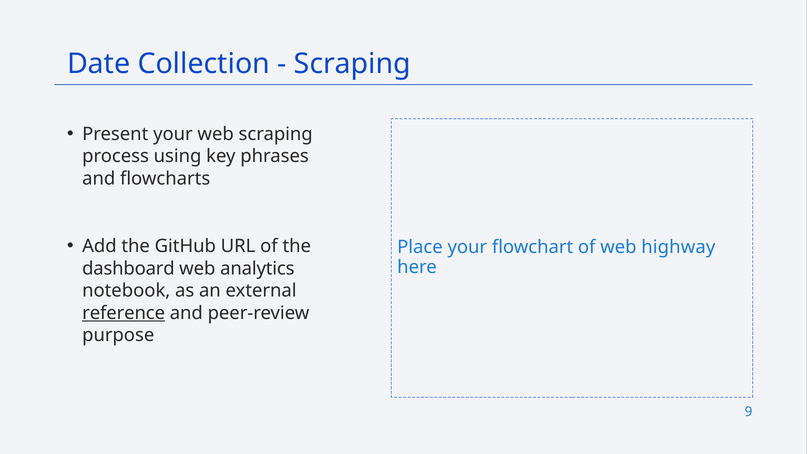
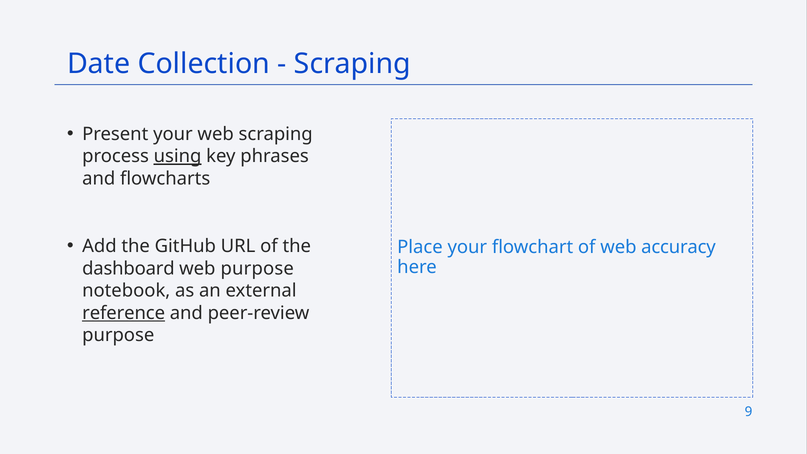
using underline: none -> present (178, 156)
highway: highway -> accuracy (678, 247)
web analytics: analytics -> purpose (257, 269)
